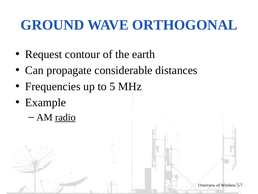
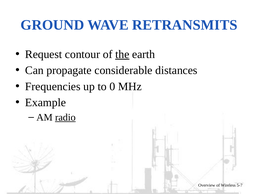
ORTHOGONAL: ORTHOGONAL -> RETRANSMITS (185, 25)
the underline: none -> present (122, 54)
5: 5 -> 0 (112, 86)
